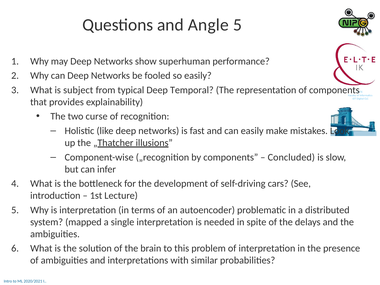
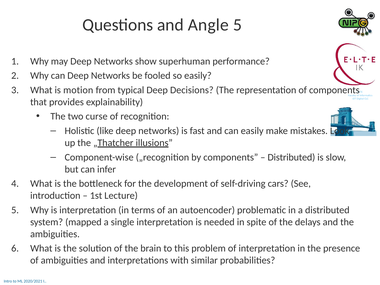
subject: subject -> motion (78, 90)
Temporal: Temporal -> Decisions (192, 90)
Concluded: Concluded -> Distributed (291, 157)
